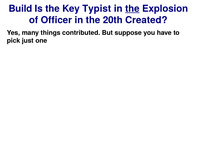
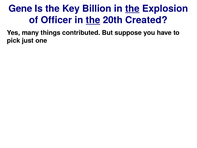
Build: Build -> Gene (20, 9)
Typist: Typist -> Billion (97, 9)
the underline: none -> present (93, 20)
